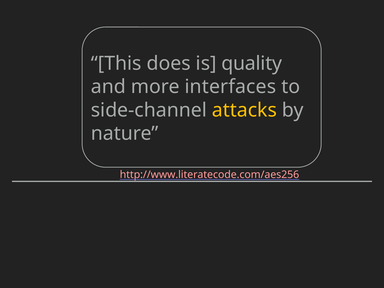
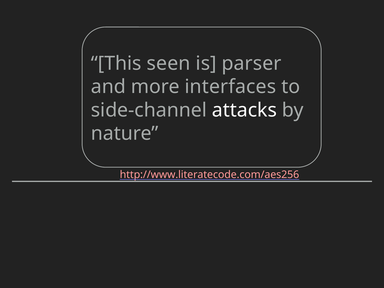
does: does -> seen (169, 63)
quality: quality -> parser (252, 63)
attacks colour: yellow -> white (244, 110)
